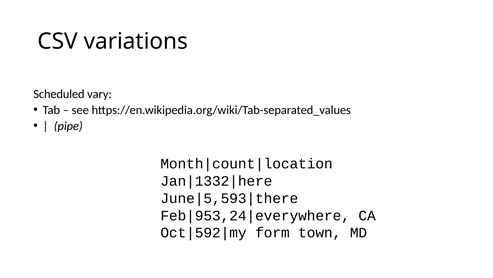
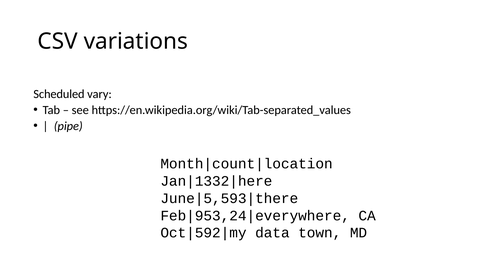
form: form -> data (272, 232)
